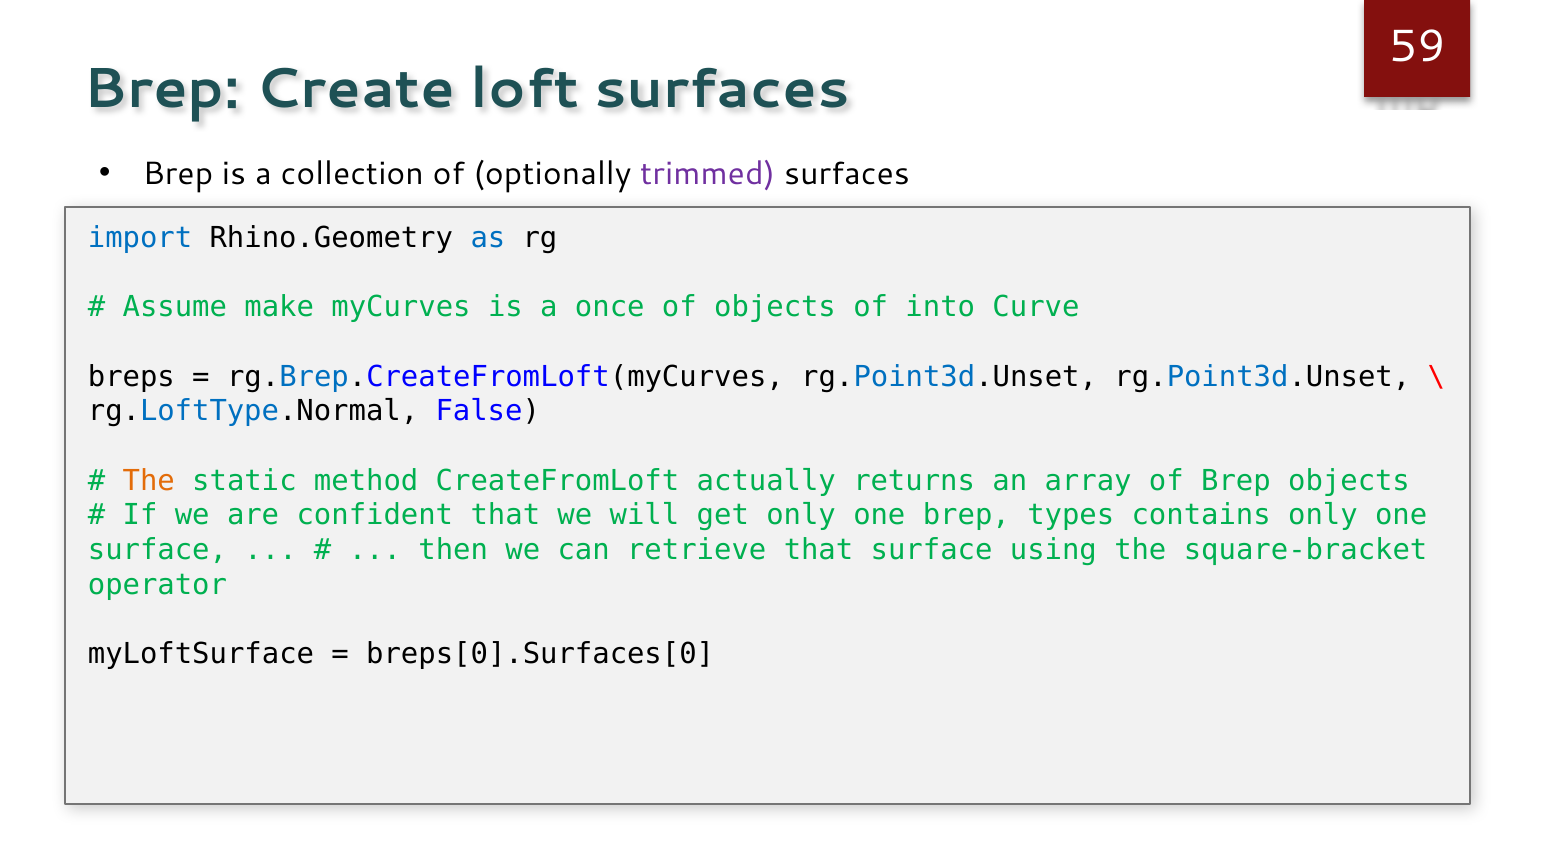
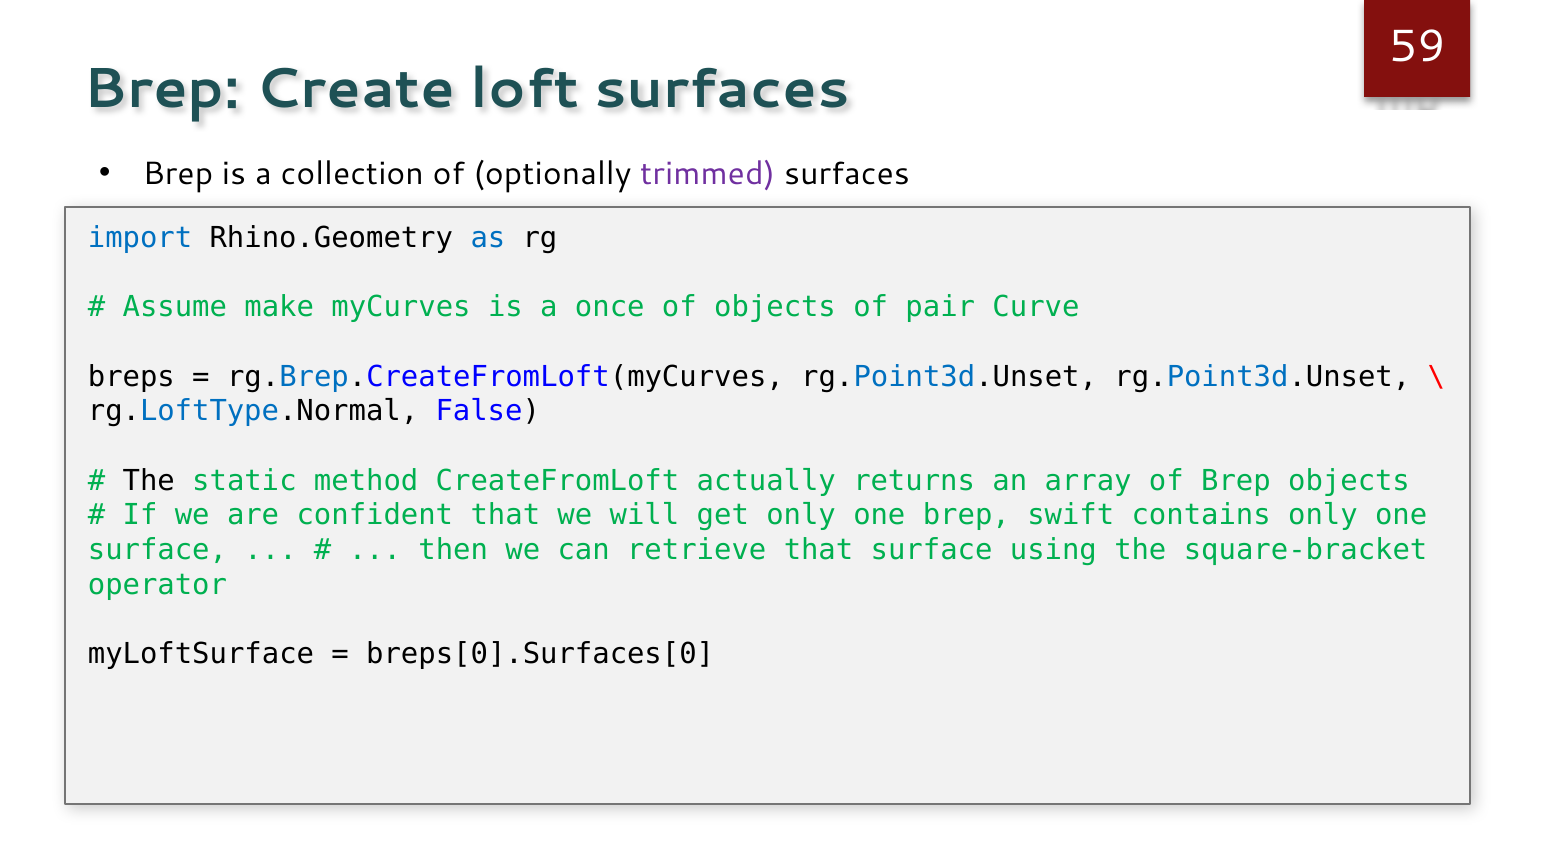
into: into -> pair (940, 307)
The colour: orange -> black (149, 481)
types: types -> swift (1071, 515)
